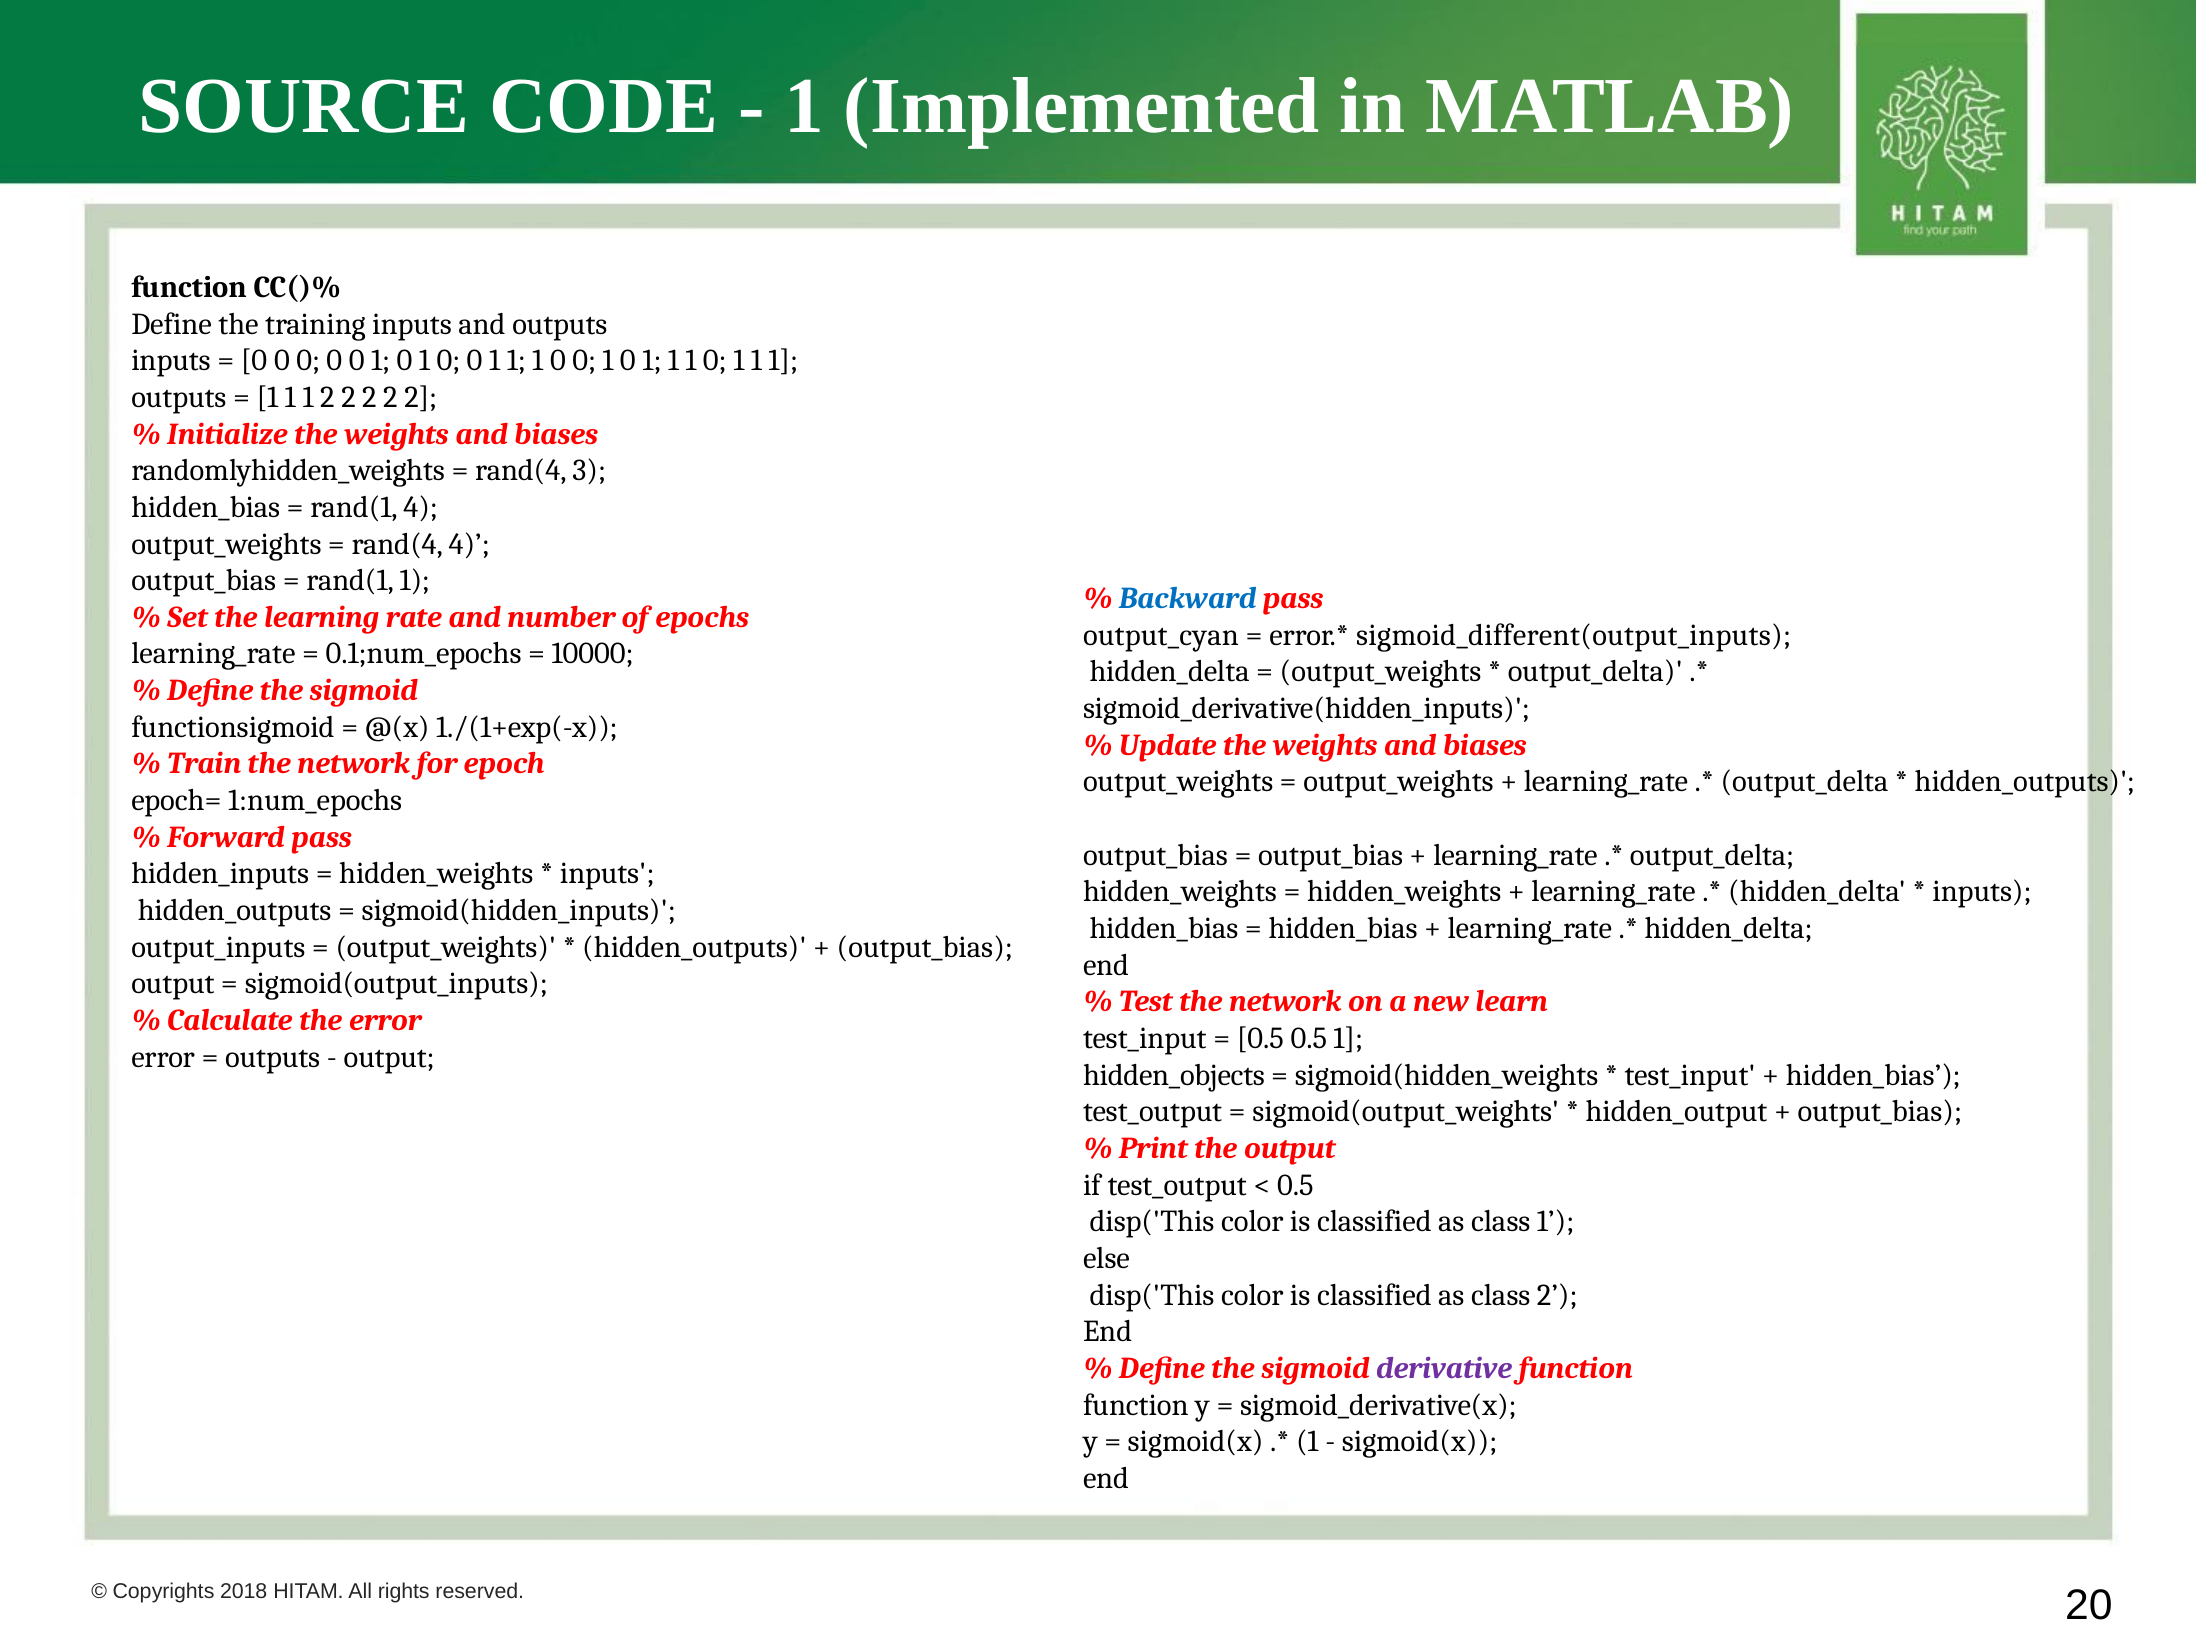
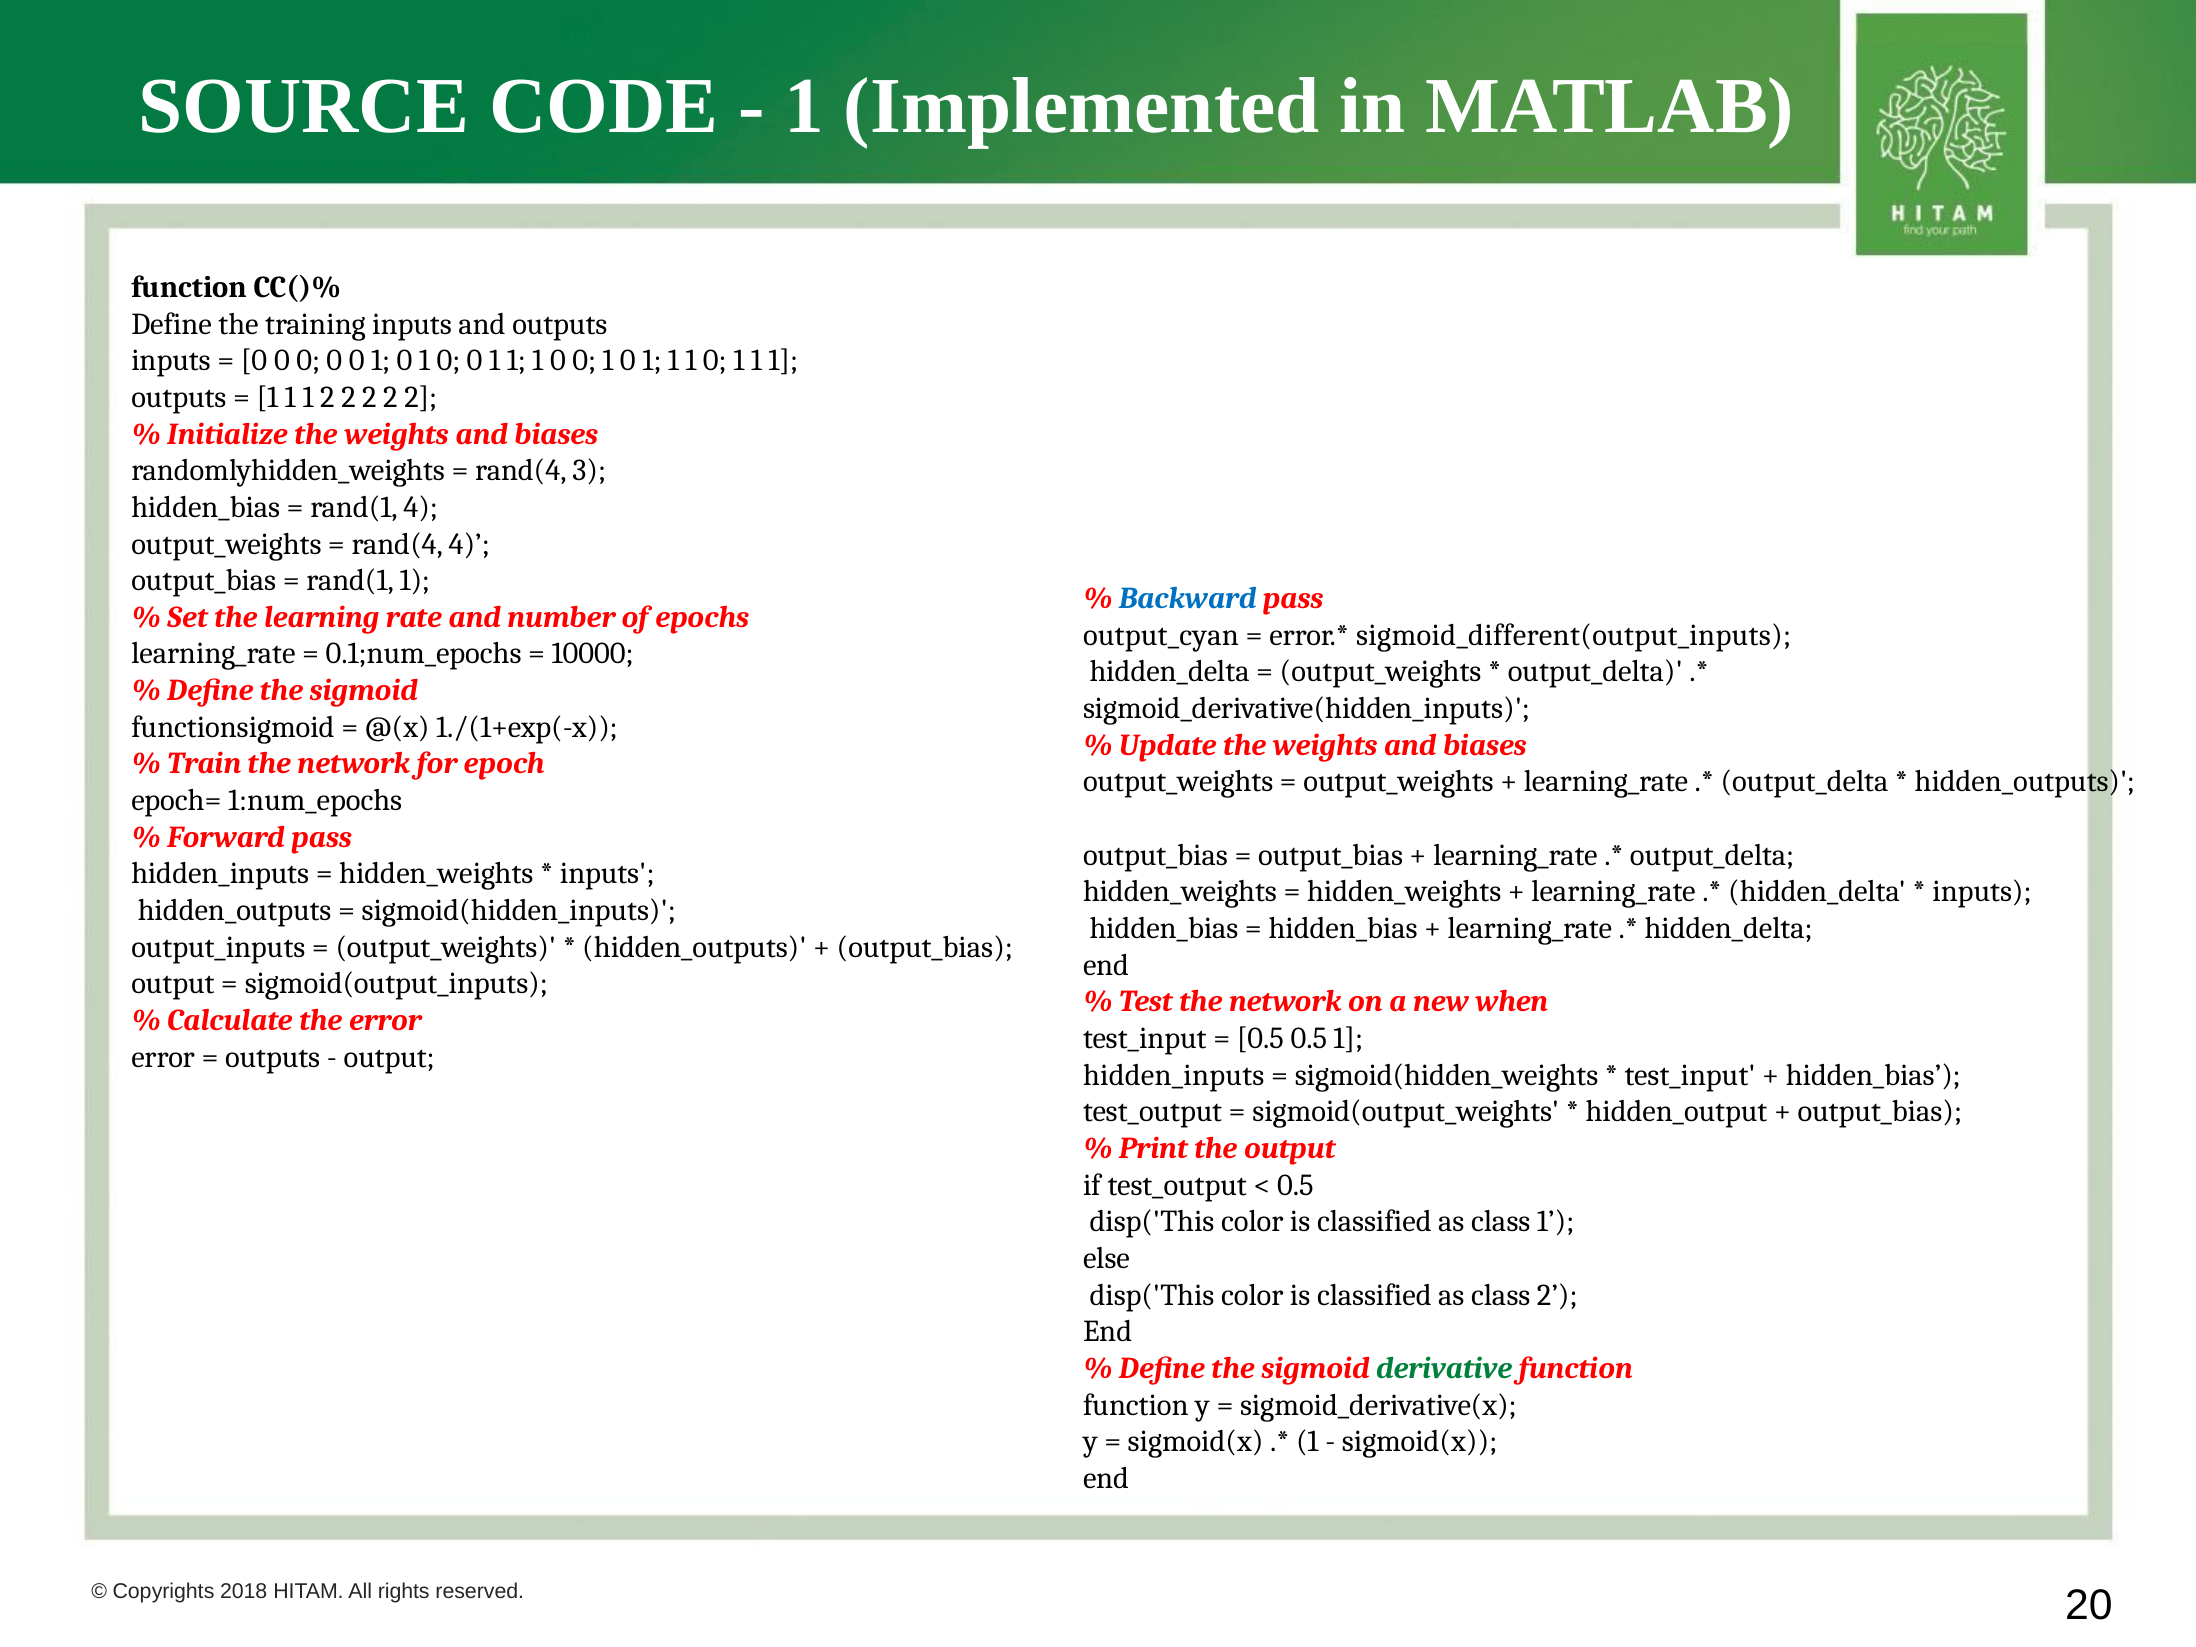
learn: learn -> when (1512, 1002)
hidden_objects: hidden_objects -> hidden_inputs (1174, 1075)
derivative colour: purple -> green (1444, 1368)
